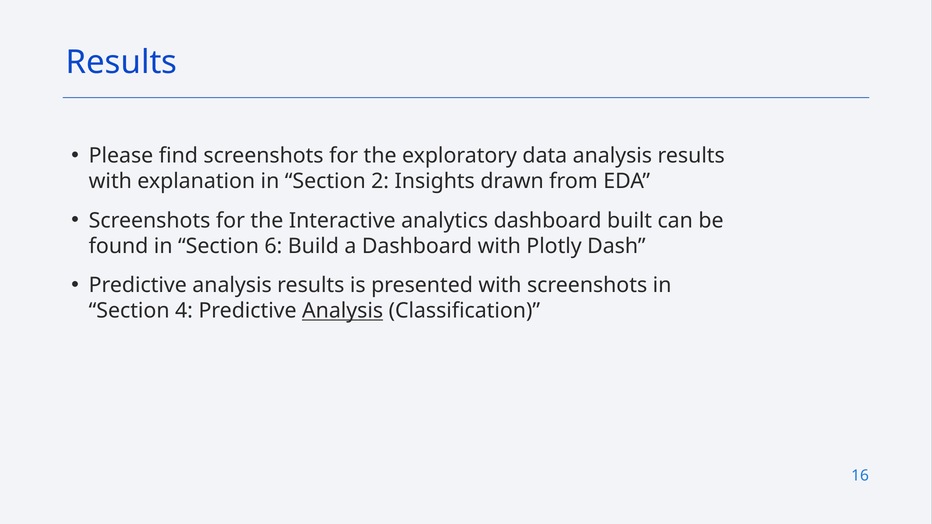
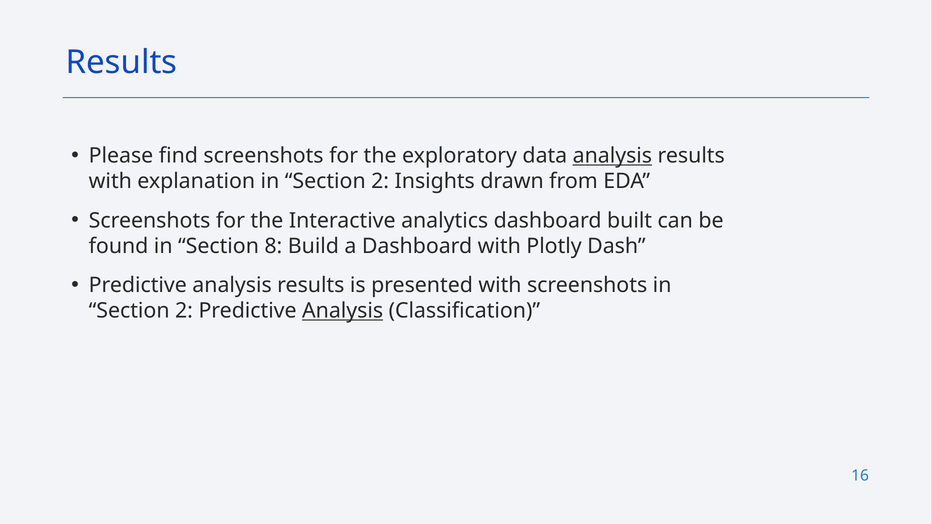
analysis underline: none -> present (612, 156)
6: 6 -> 8 (273, 246)
4: 4 -> 2 (184, 311)
